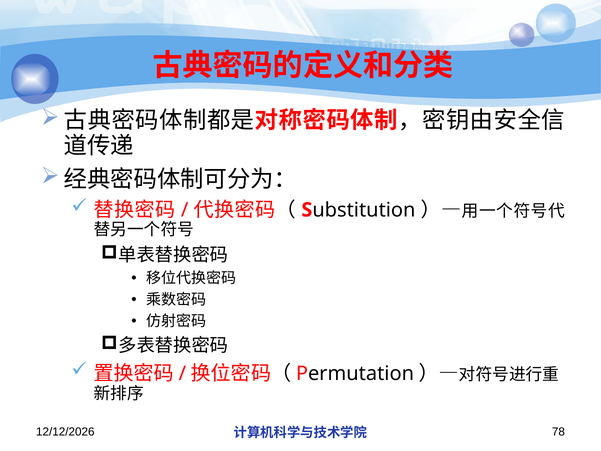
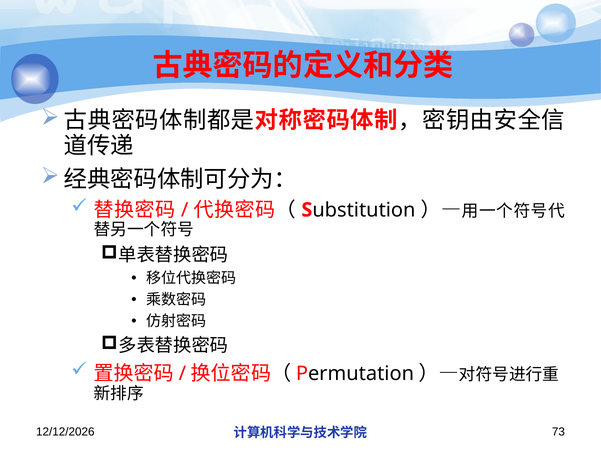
78: 78 -> 73 (558, 432)
